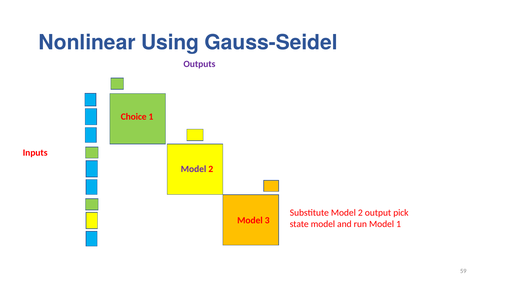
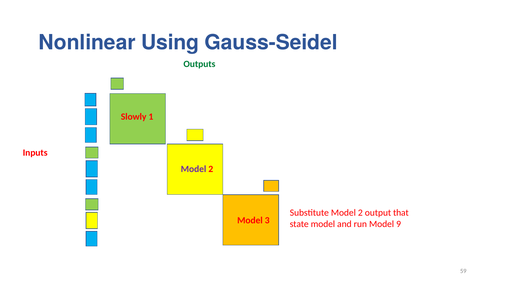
Outputs colour: purple -> green (199, 64)
Choice: Choice -> Slowly (134, 117)
pick: pick -> that (401, 213)
Model 1: 1 -> 9 (399, 224)
